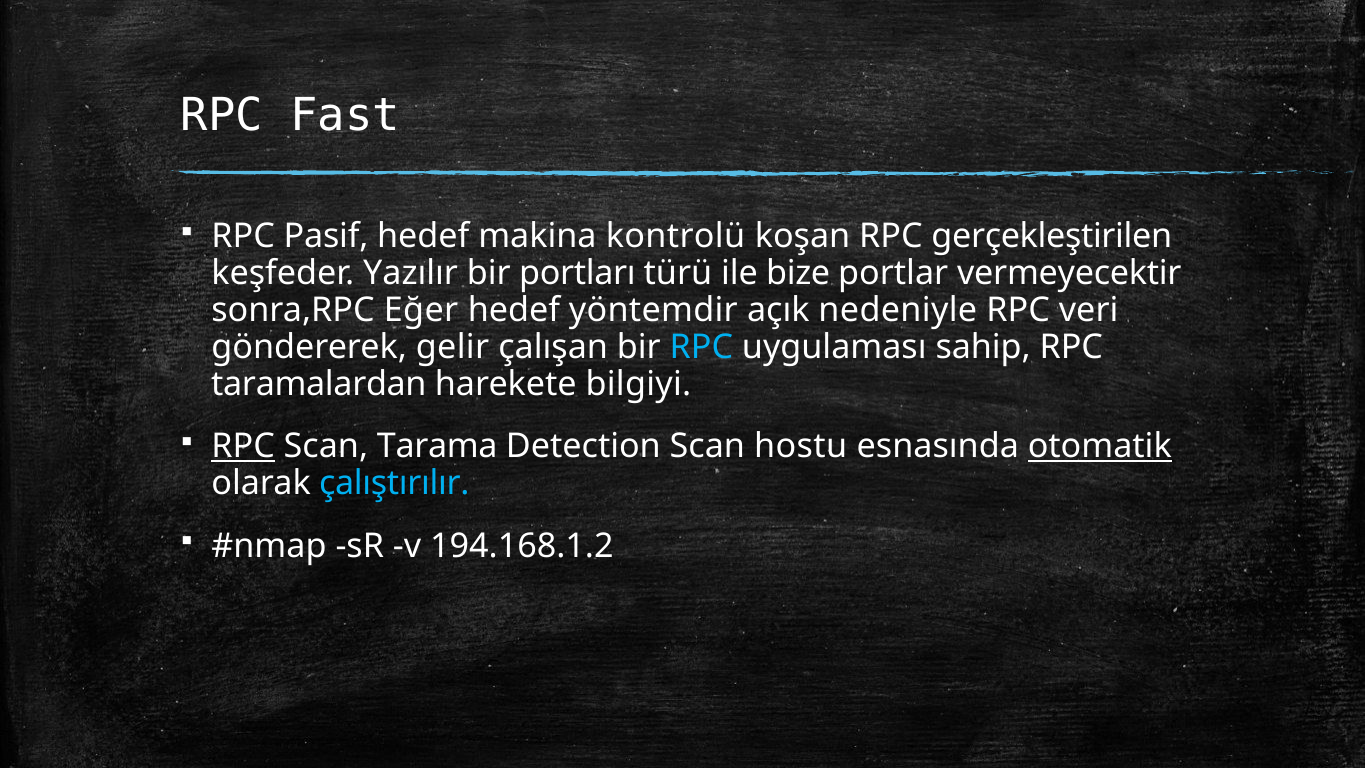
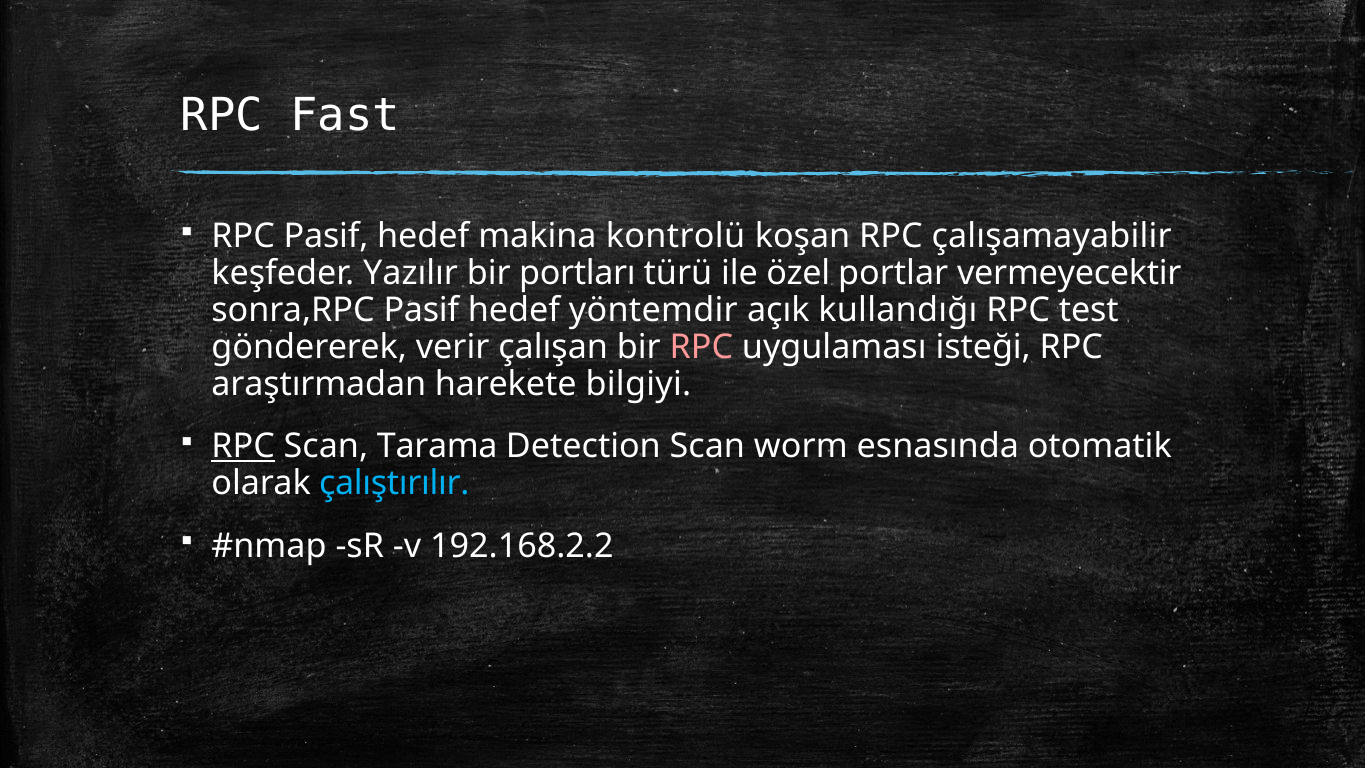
gerçekleştirilen: gerçekleştirilen -> çalışamayabilir (1052, 237)
bize: bize -> özel (798, 274)
sonra,RPC Eğer: Eğer -> Pasif (421, 310)
nedeniyle: nedeniyle -> kullandığı (898, 310)
veri: veri -> test (1089, 310)
gelir: gelir -> verir (453, 347)
RPC colour: light blue -> pink (701, 347)
sahip: sahip -> isteği (983, 347)
taramalardan: taramalardan -> araştırmadan (319, 384)
hostu: hostu -> worm (801, 447)
otomatik underline: present -> none (1100, 447)
194.168.1.2: 194.168.1.2 -> 192.168.2.2 (522, 546)
